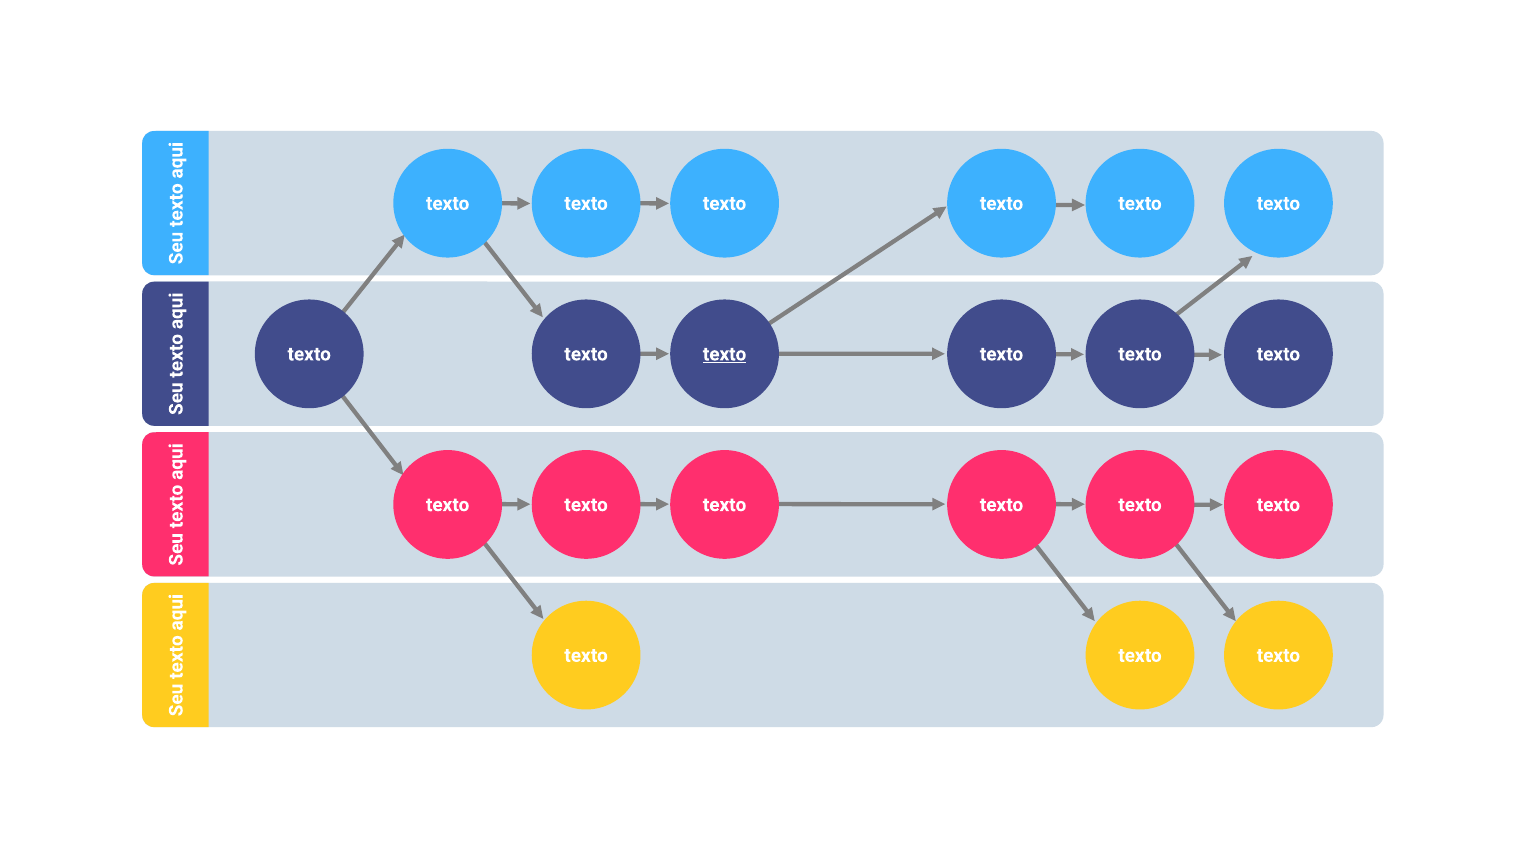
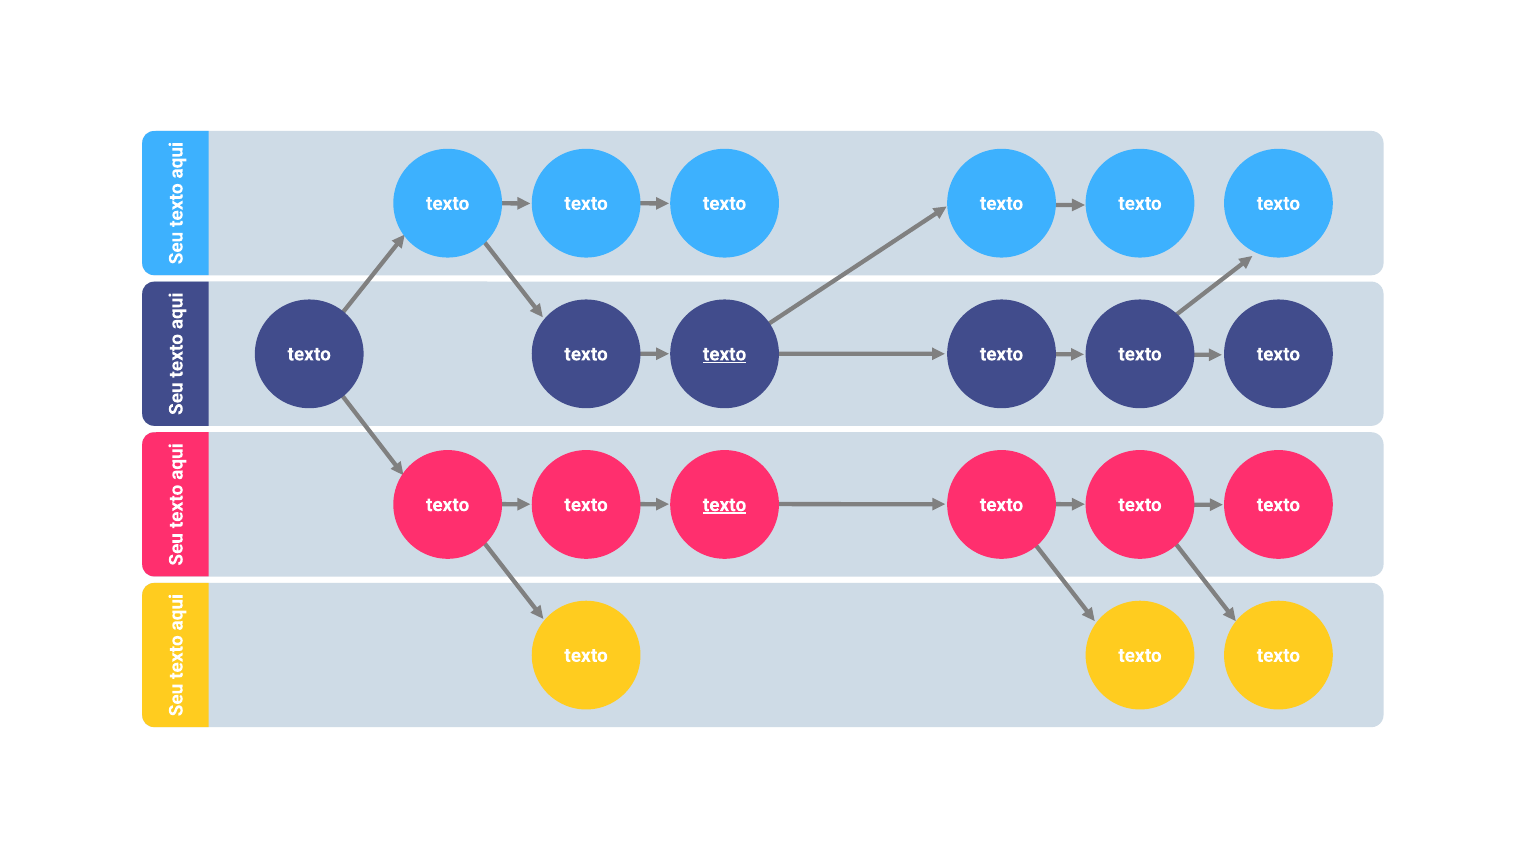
texto underline: none -> present (725, 505)
